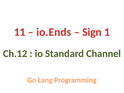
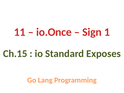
io.Ends: io.Ends -> io.Once (54, 32)
Ch.12: Ch.12 -> Ch.15 (15, 54)
Channel: Channel -> Exposes (104, 54)
